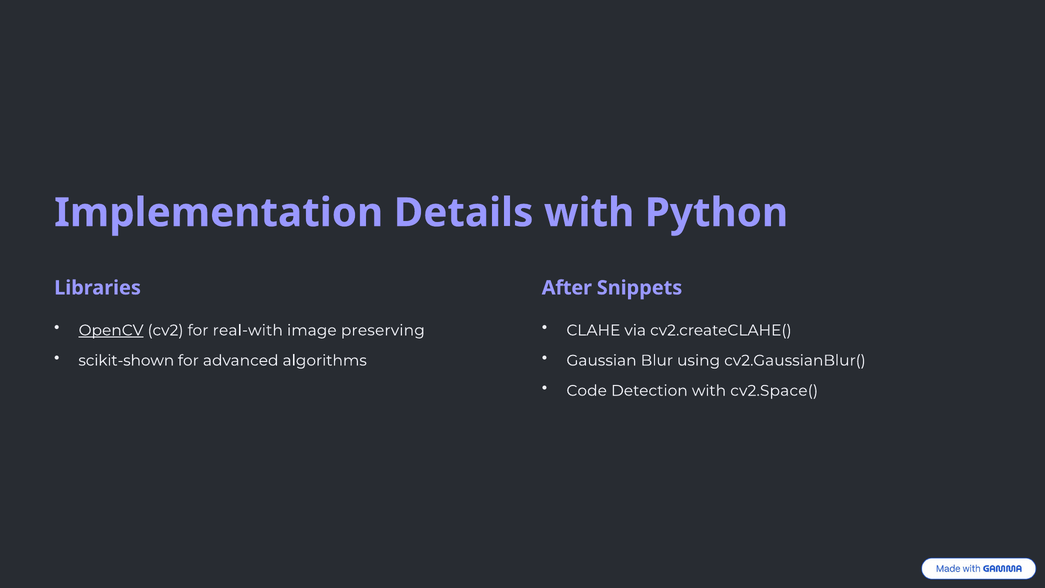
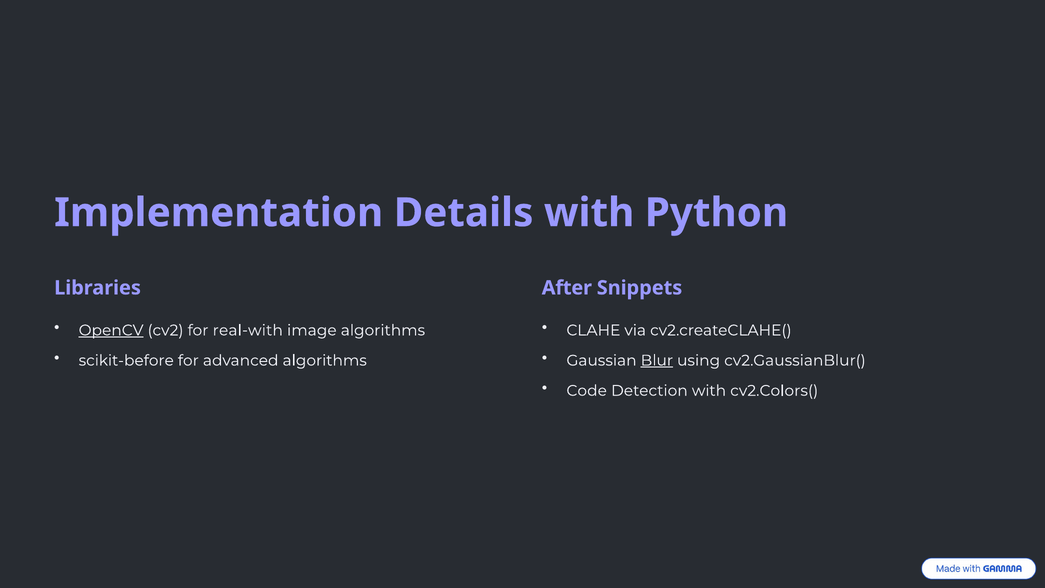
image preserving: preserving -> algorithms (383, 330)
scikit-shown: scikit-shown -> scikit-before (126, 360)
Blur underline: none -> present (657, 360)
cv2.Space(: cv2.Space( -> cv2.Colors( (774, 391)
